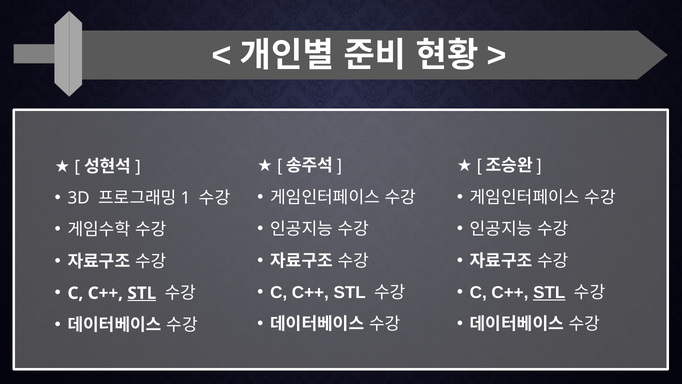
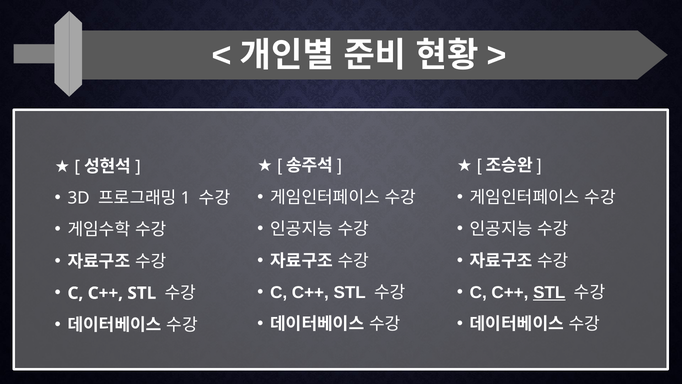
STL underline: present -> none (142, 293)
